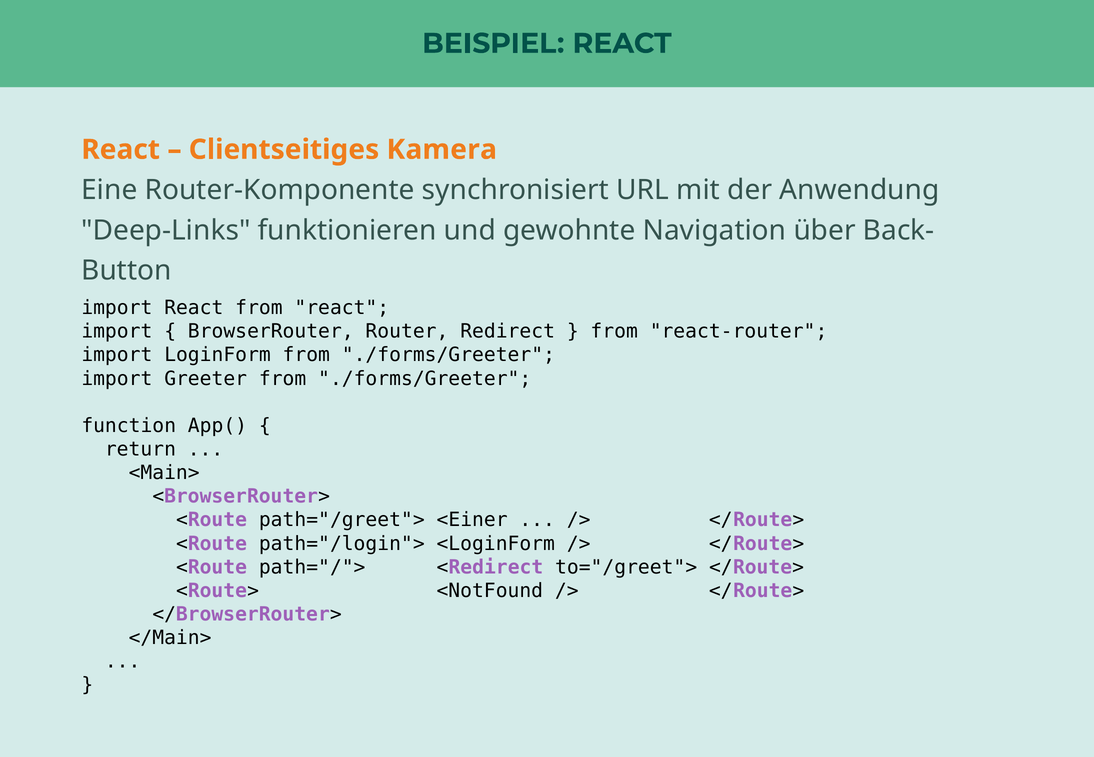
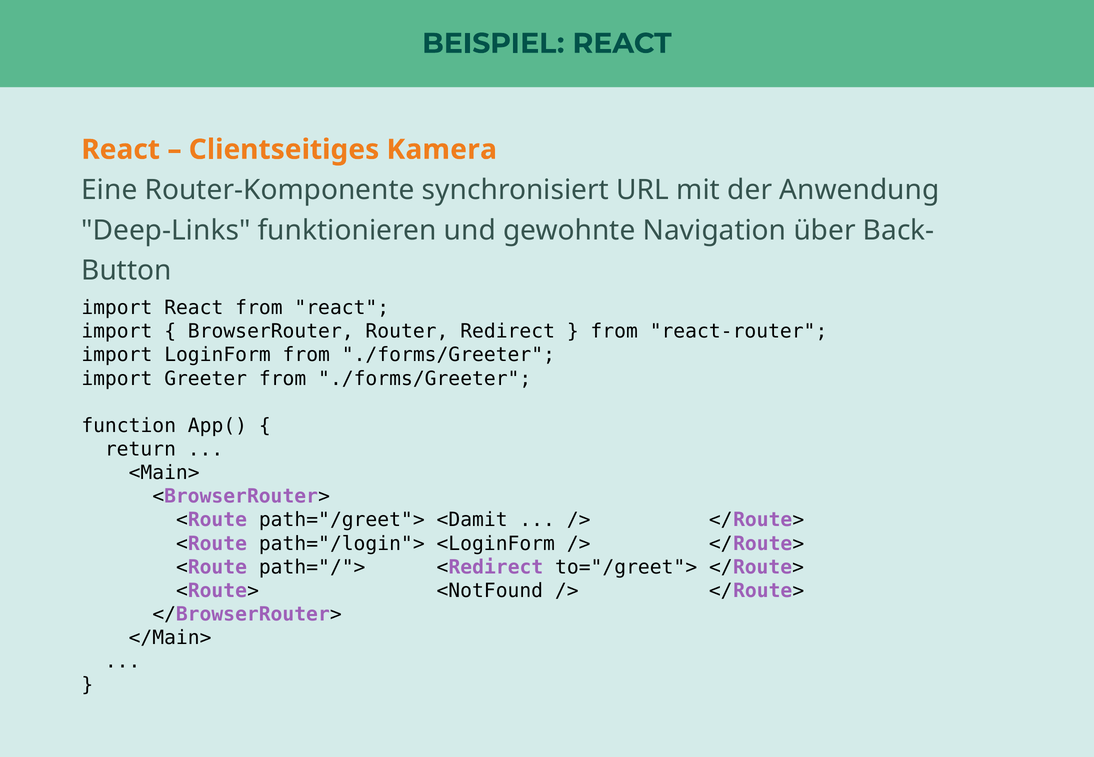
<Einer: <Einer -> <Damit (472, 520)
